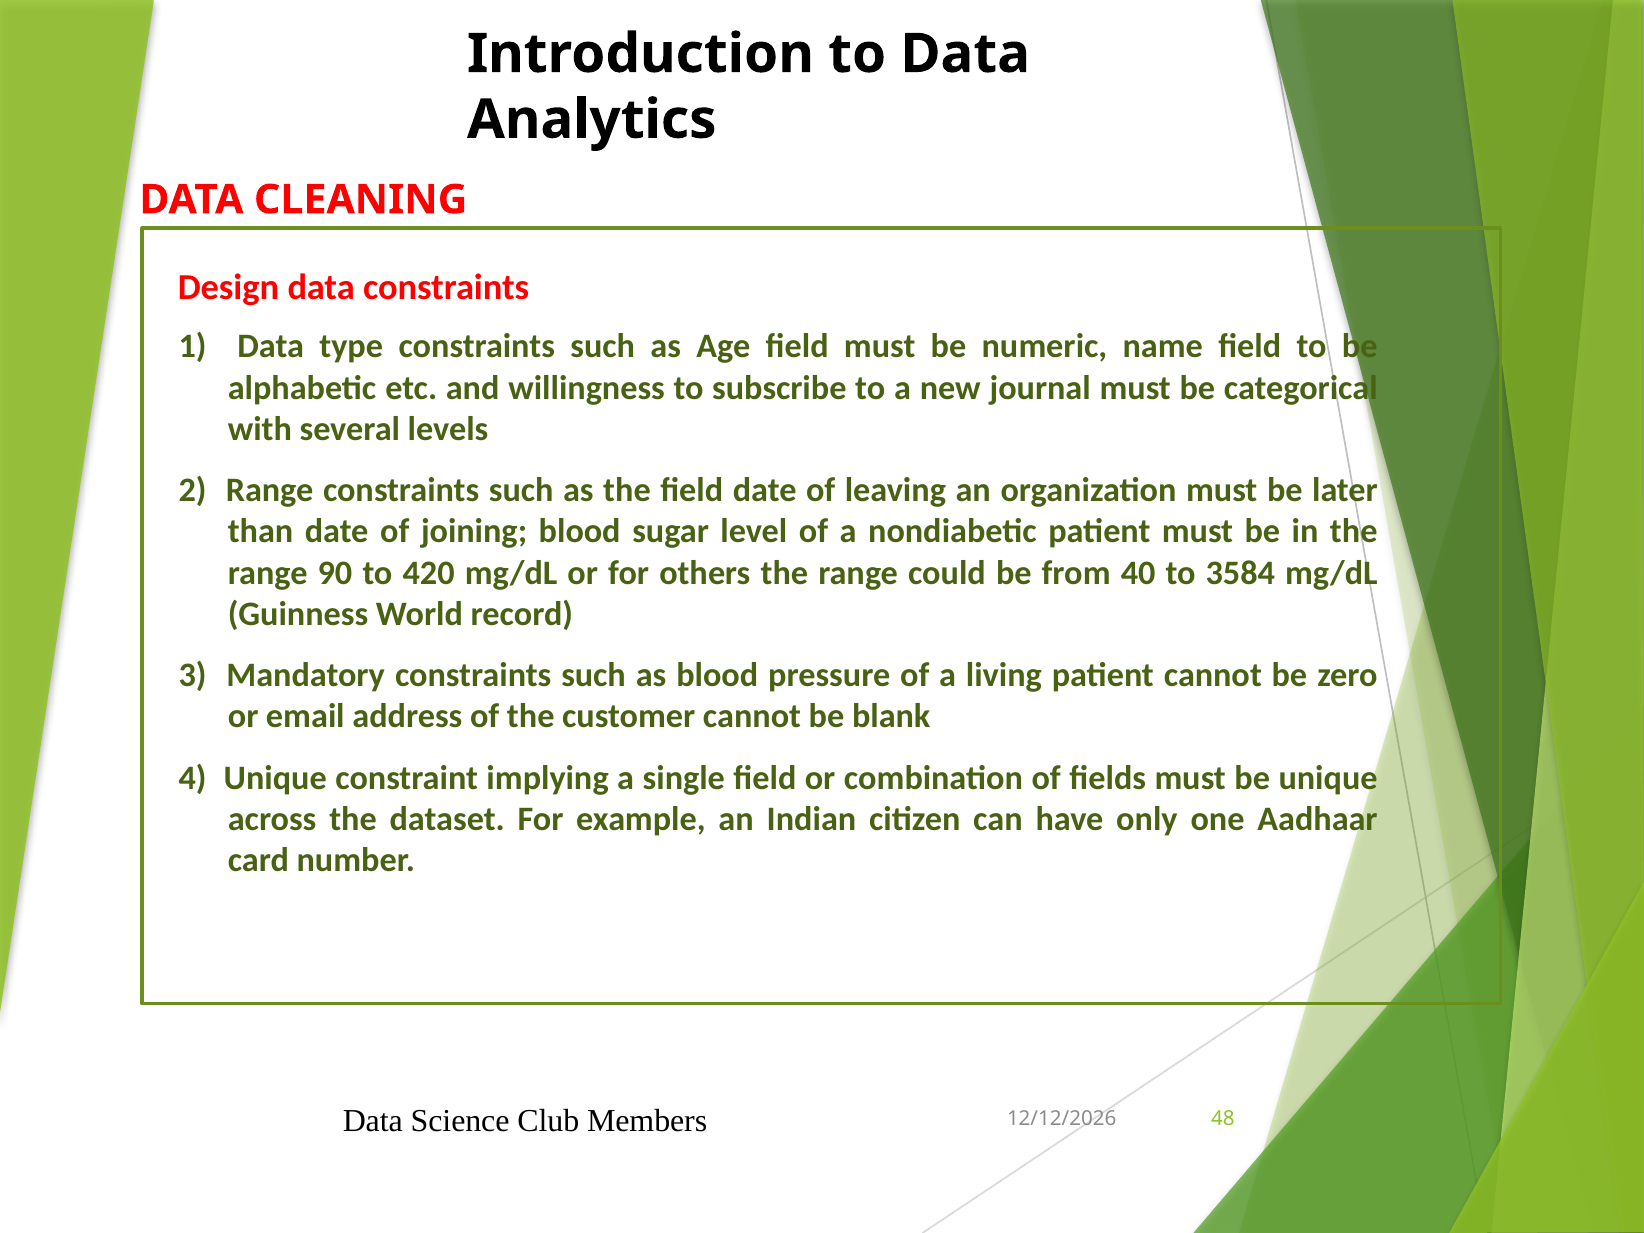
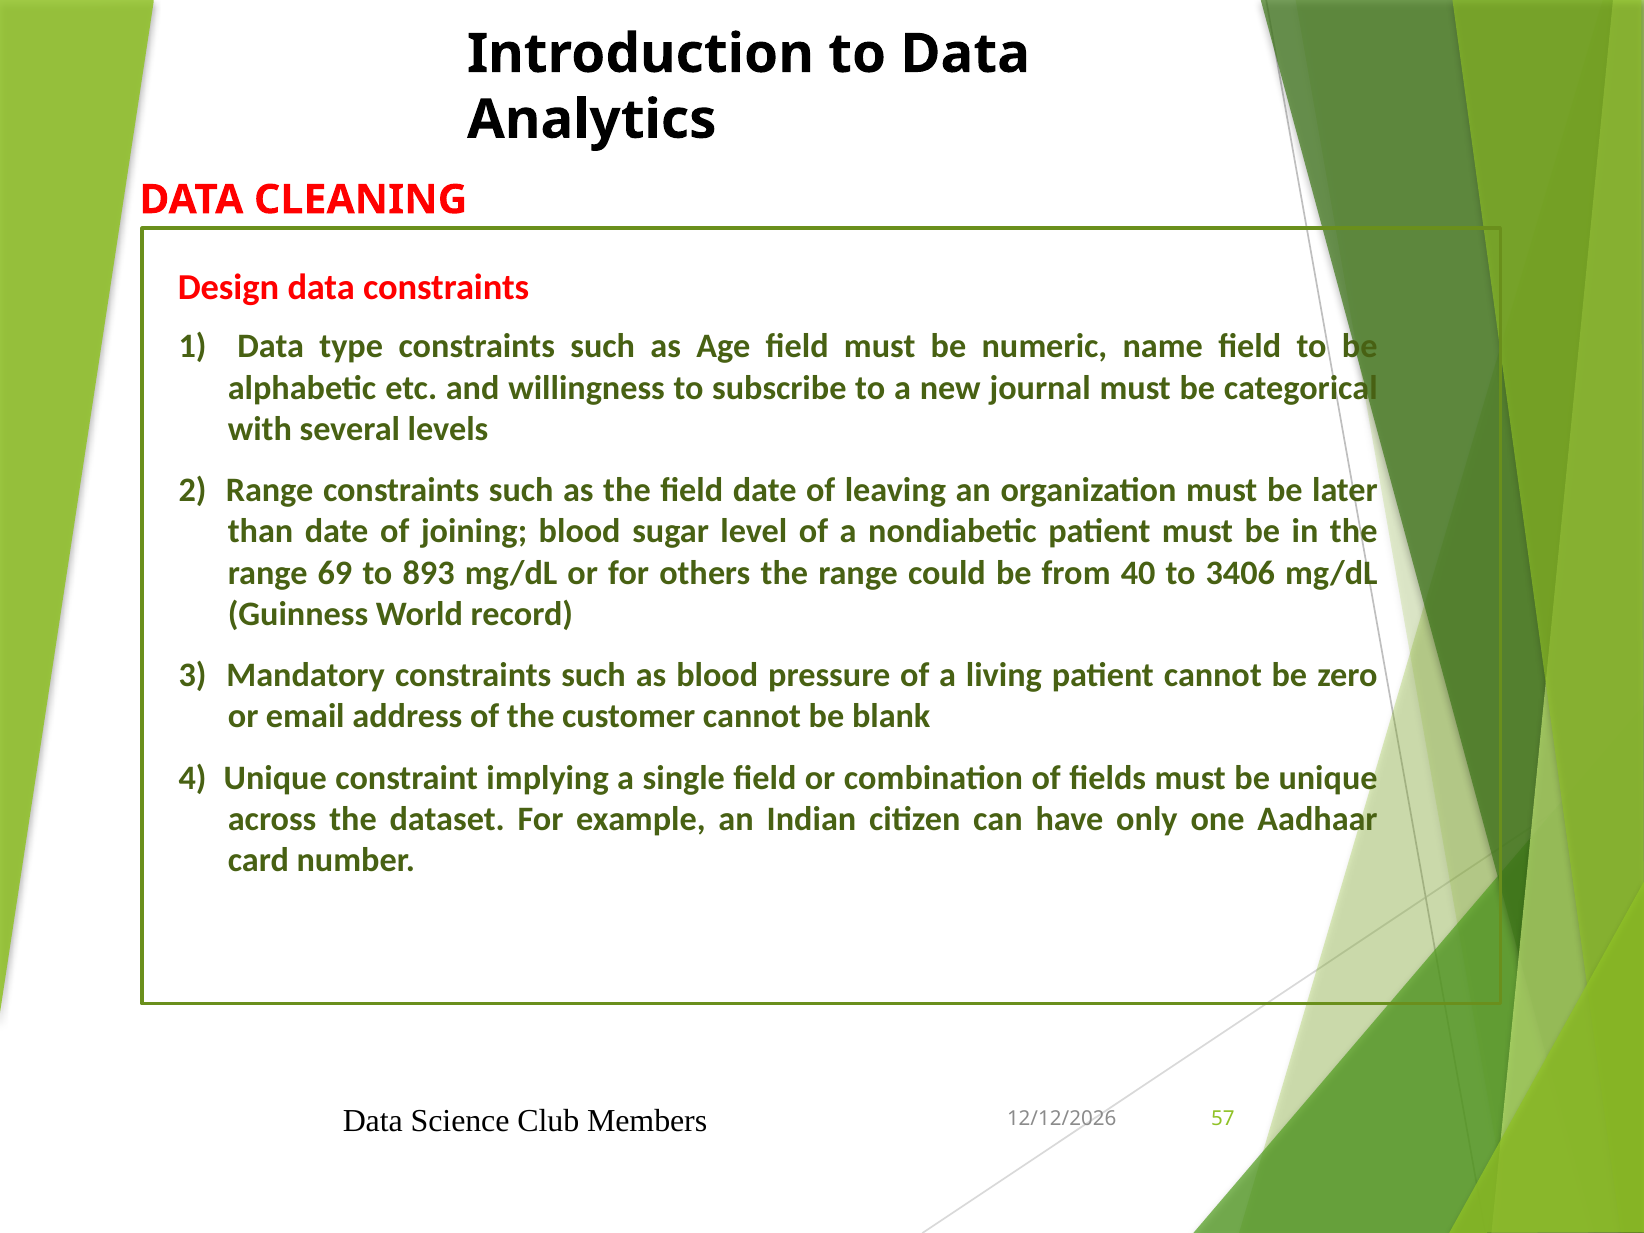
90: 90 -> 69 (335, 573)
420: 420 -> 893 (429, 573)
3584: 3584 -> 3406 (1240, 573)
48: 48 -> 57 (1223, 1119)
